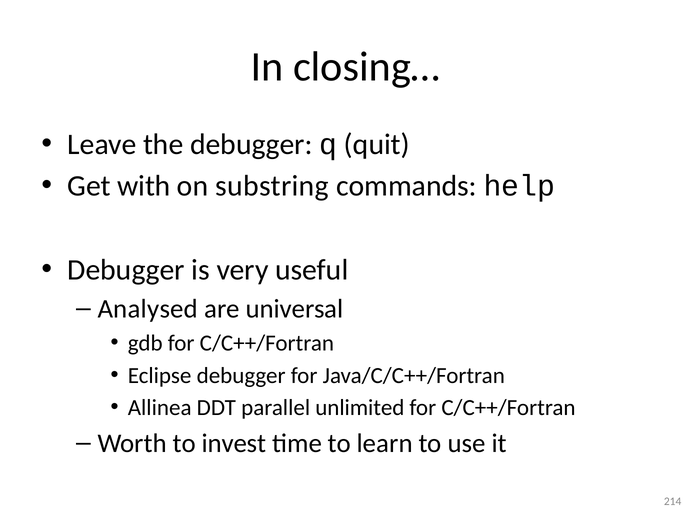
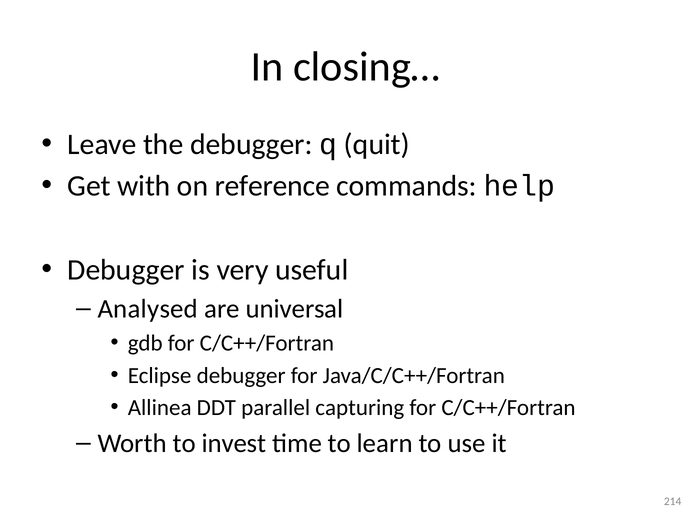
substring: substring -> reference (272, 186)
unlimited: unlimited -> capturing (360, 408)
